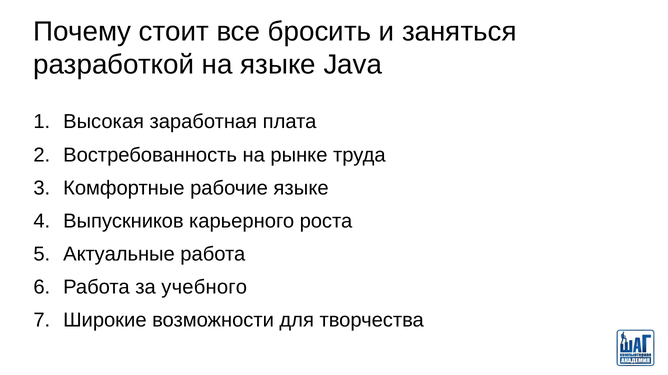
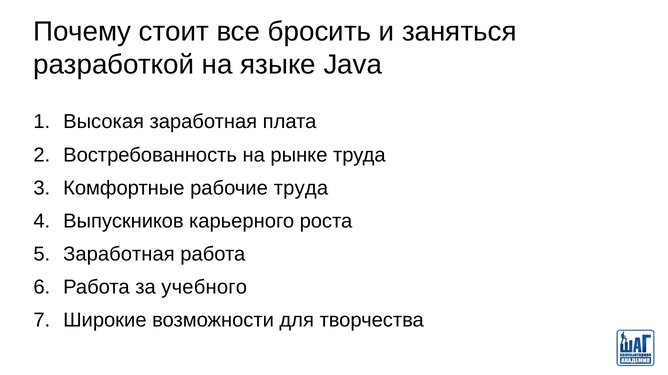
рабочие языке: языке -> труда (301, 188)
Актуальные: Актуальные -> Заработная (119, 255)
